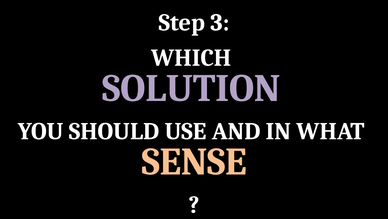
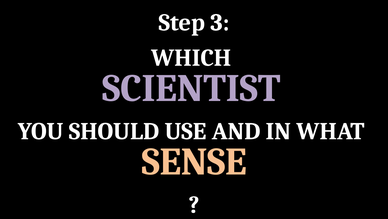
SOLUTION: SOLUTION -> SCIENTIST (191, 88)
